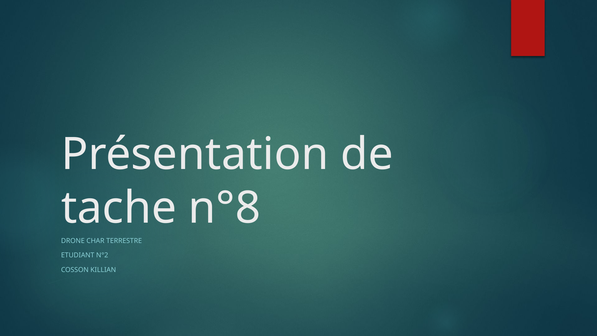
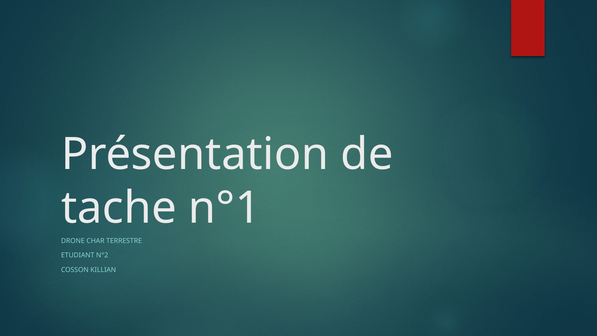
n°8: n°8 -> n°1 (224, 208)
